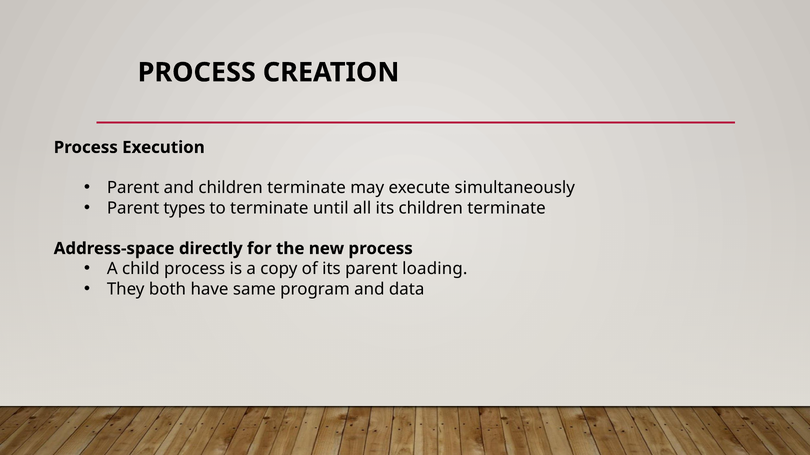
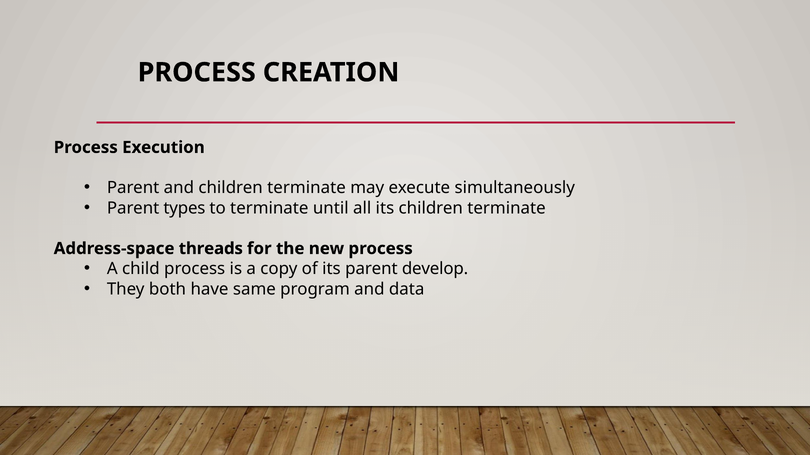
directly: directly -> threads (211, 249)
loading: loading -> develop (435, 269)
